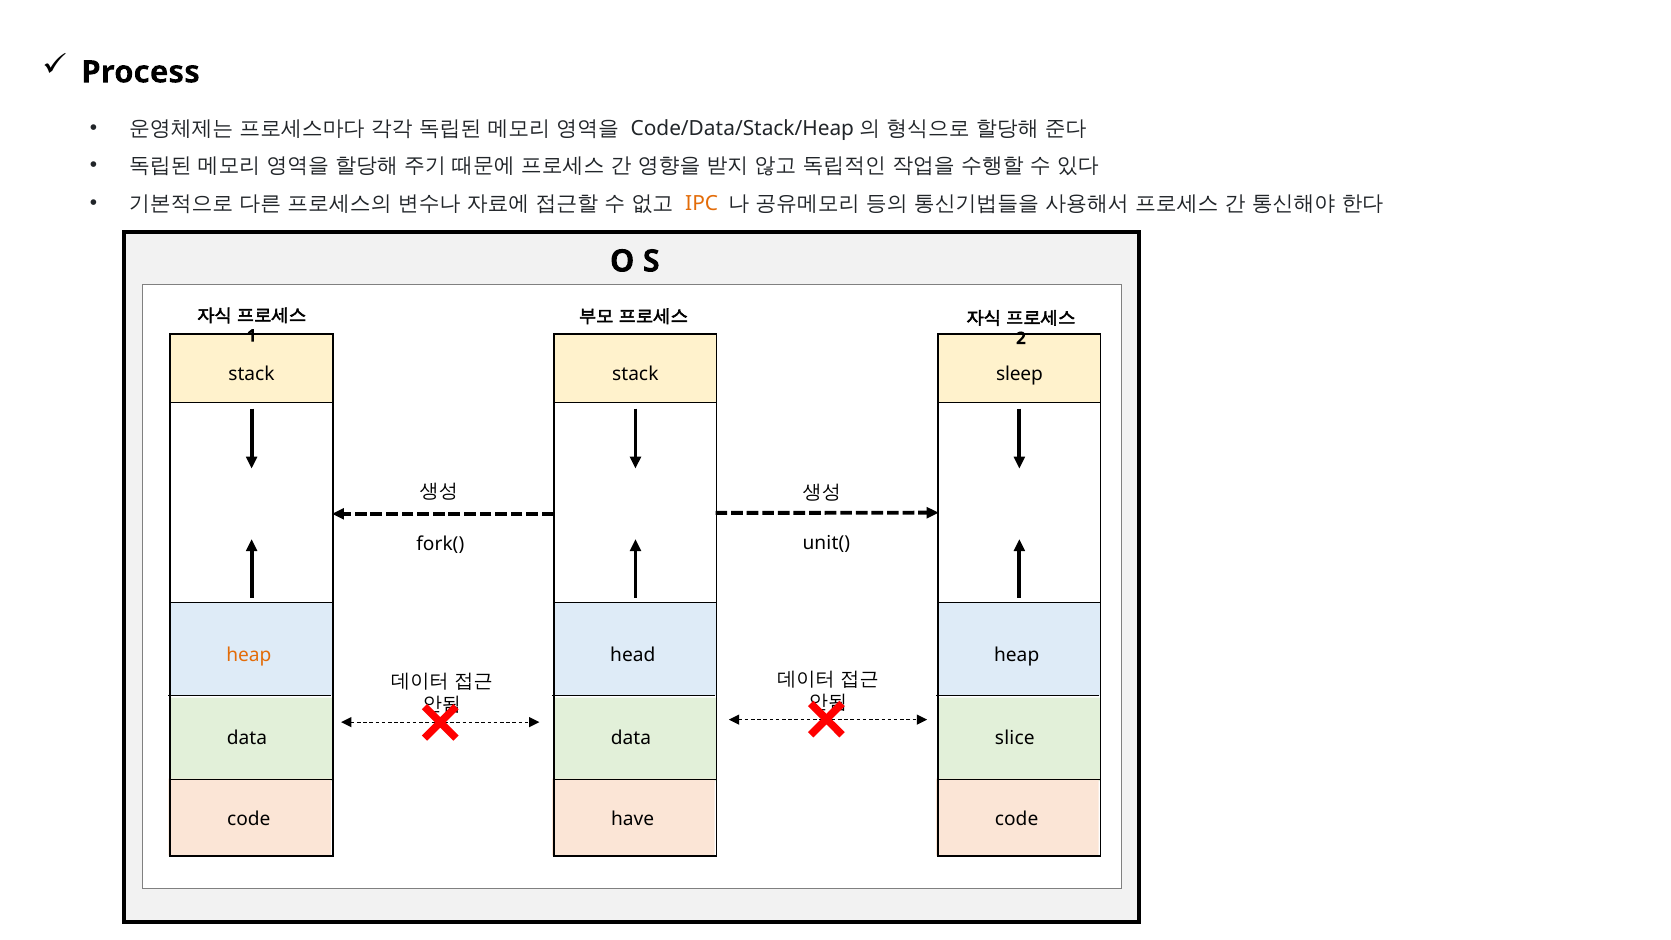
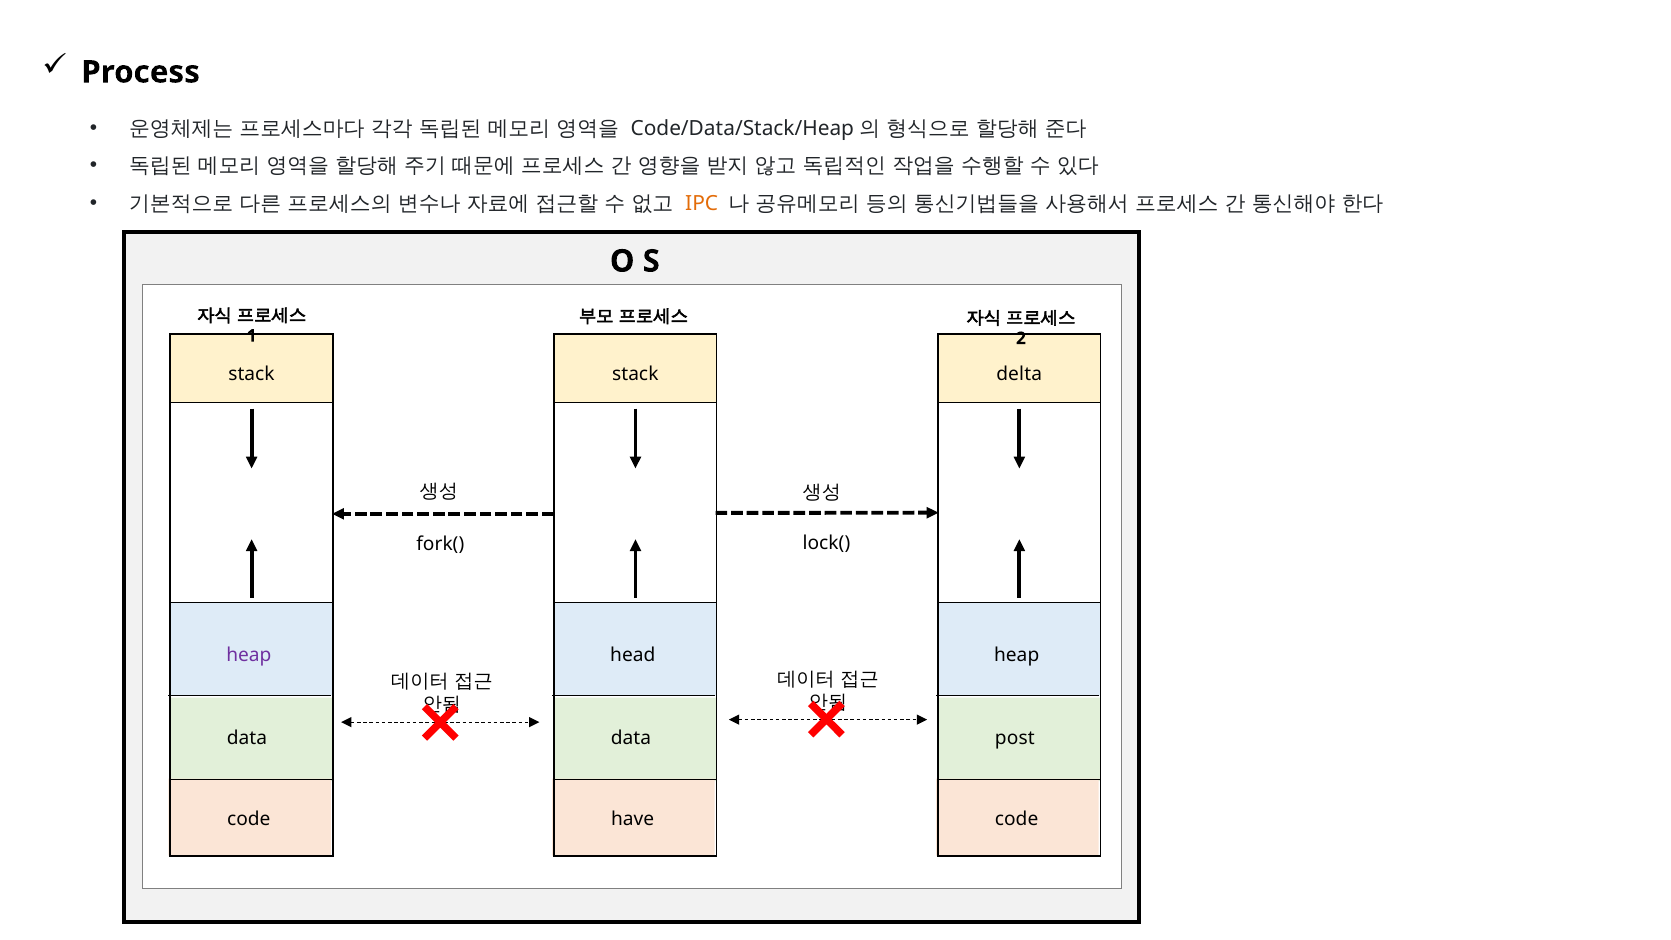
sleep: sleep -> delta (1019, 374)
unit(: unit( -> lock( (826, 543)
heap colour: orange -> purple (249, 655)
slice: slice -> post (1015, 738)
